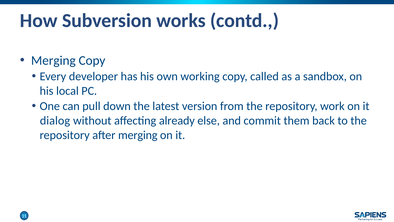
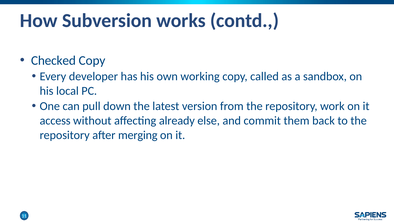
Merging: Merging -> Checked (53, 61)
dialog: dialog -> access (55, 120)
